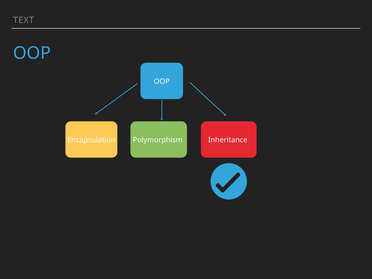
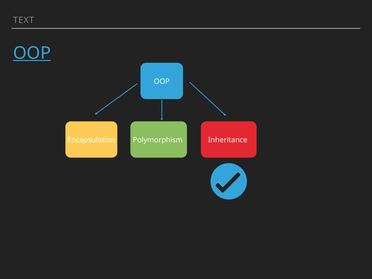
OOP underline: none -> present (32, 53)
